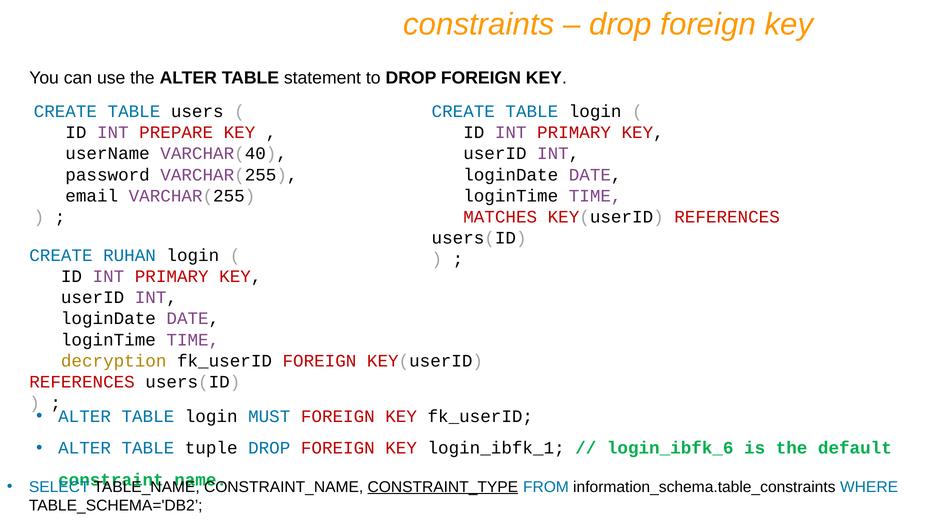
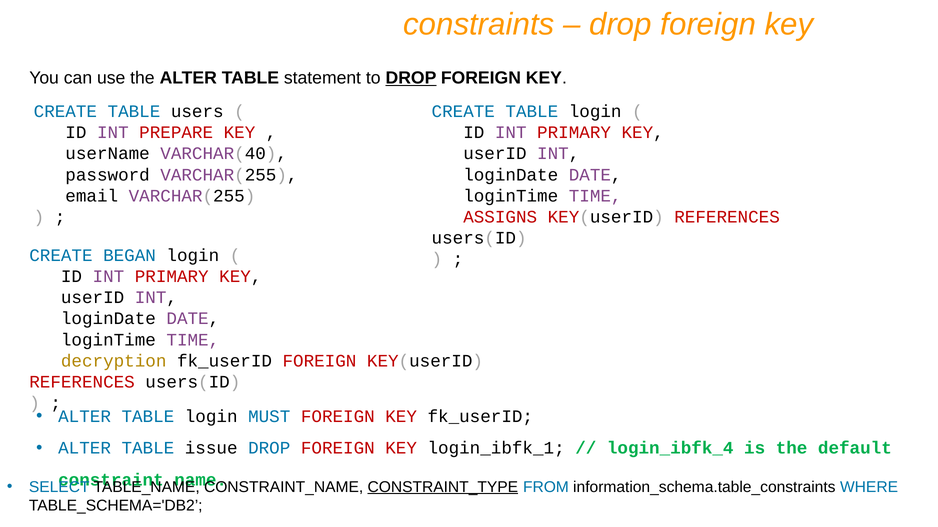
DROP underline: none -> present (411, 78)
MATCHES: MATCHES -> ASSIGNS (500, 217)
RUHAN: RUHAN -> BEGAN (130, 256)
tuple: tuple -> issue (211, 449)
login_ibfk_6: login_ibfk_6 -> login_ibfk_4 (670, 449)
